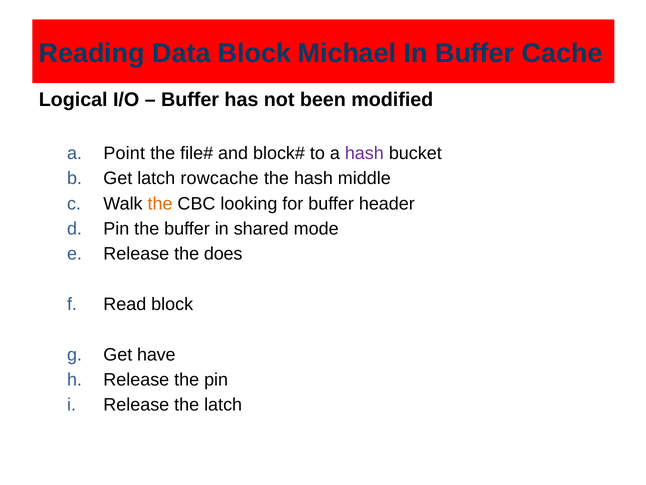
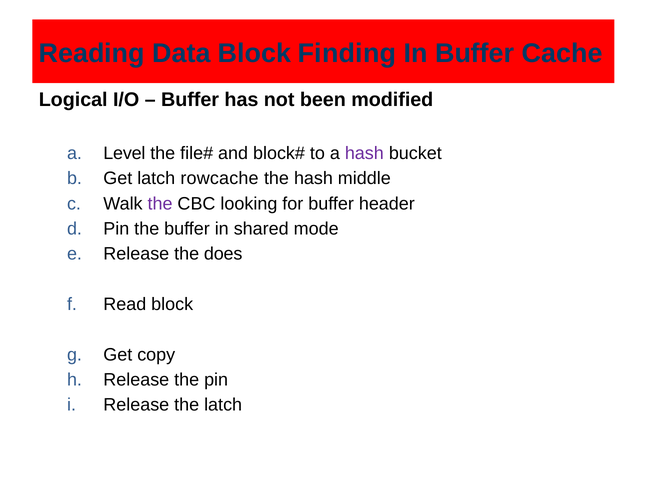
Michael: Michael -> Finding (347, 53)
Point: Point -> Level (124, 153)
the colour: orange -> purple (160, 203)
have: have -> copy (156, 354)
